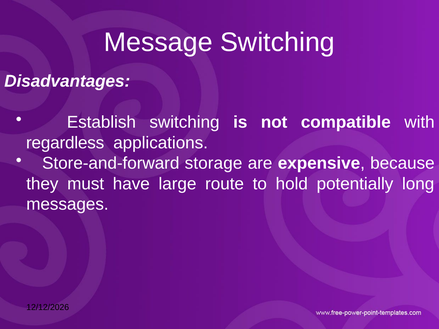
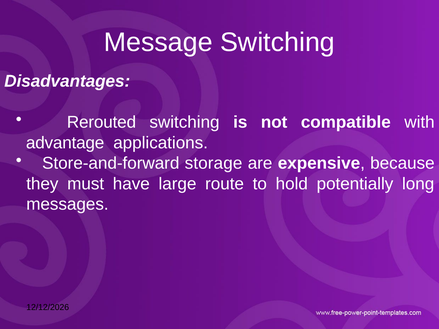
Establish: Establish -> Rerouted (101, 122)
regardless: regardless -> advantage (65, 143)
